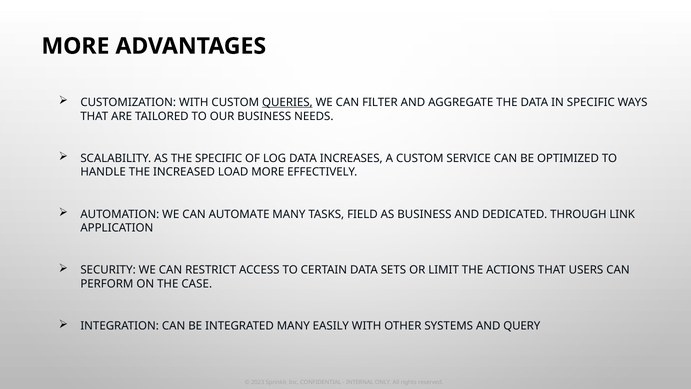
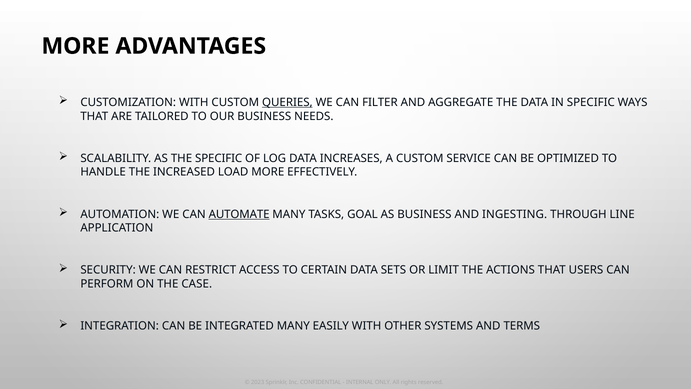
AUTOMATE underline: none -> present (239, 214)
FIELD: FIELD -> GOAL (362, 214)
DEDICATED: DEDICATED -> INGESTING (515, 214)
LINK: LINK -> LINE (622, 214)
QUERY: QUERY -> TERMS (522, 326)
